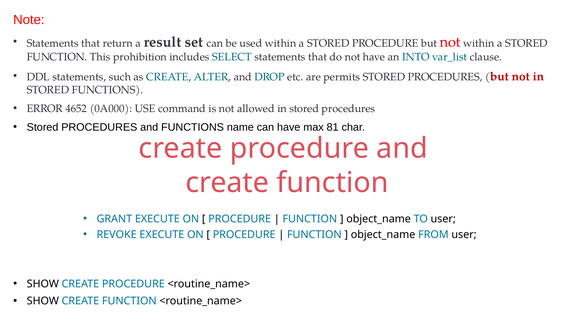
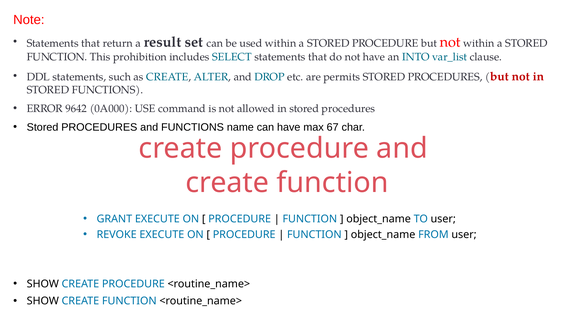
4652: 4652 -> 9642 (76, 109)
81: 81 -> 67 (333, 127)
